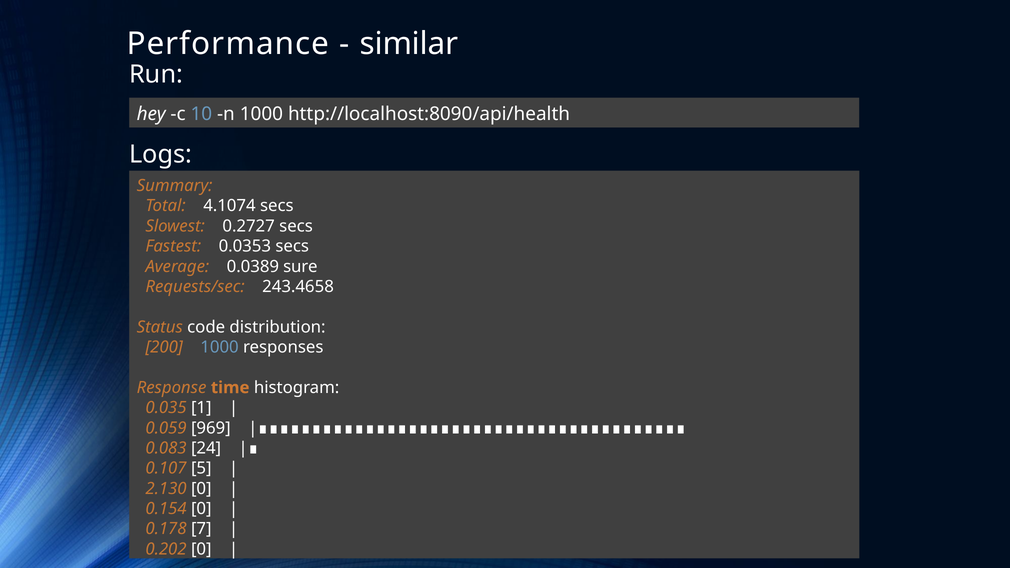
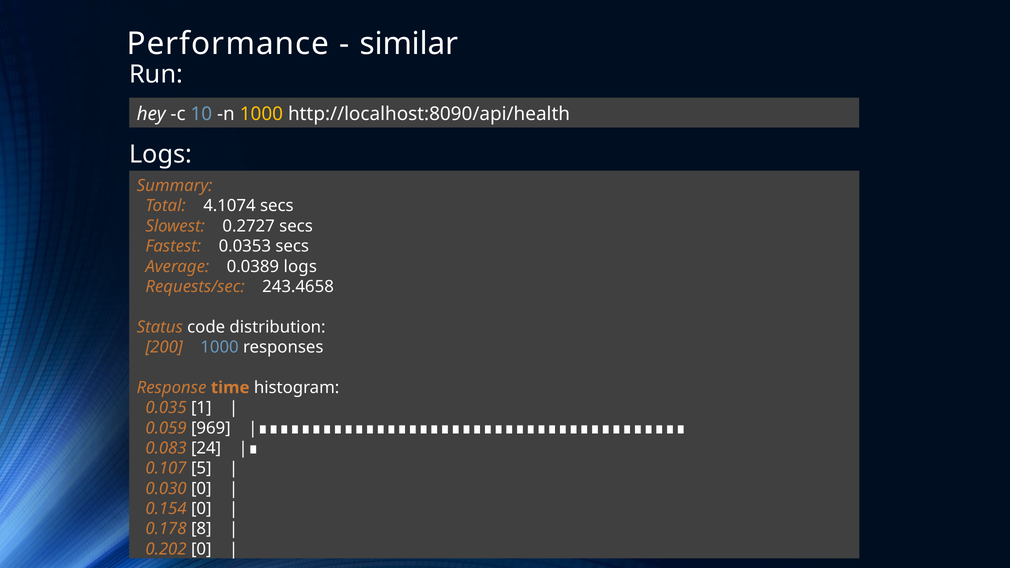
1000 colour: white -> yellow (261, 114)
0.0389 sure: sure -> logs (300, 267)
2.130: 2.130 -> 0.030 (166, 489)
7: 7 -> 8 (201, 529)
